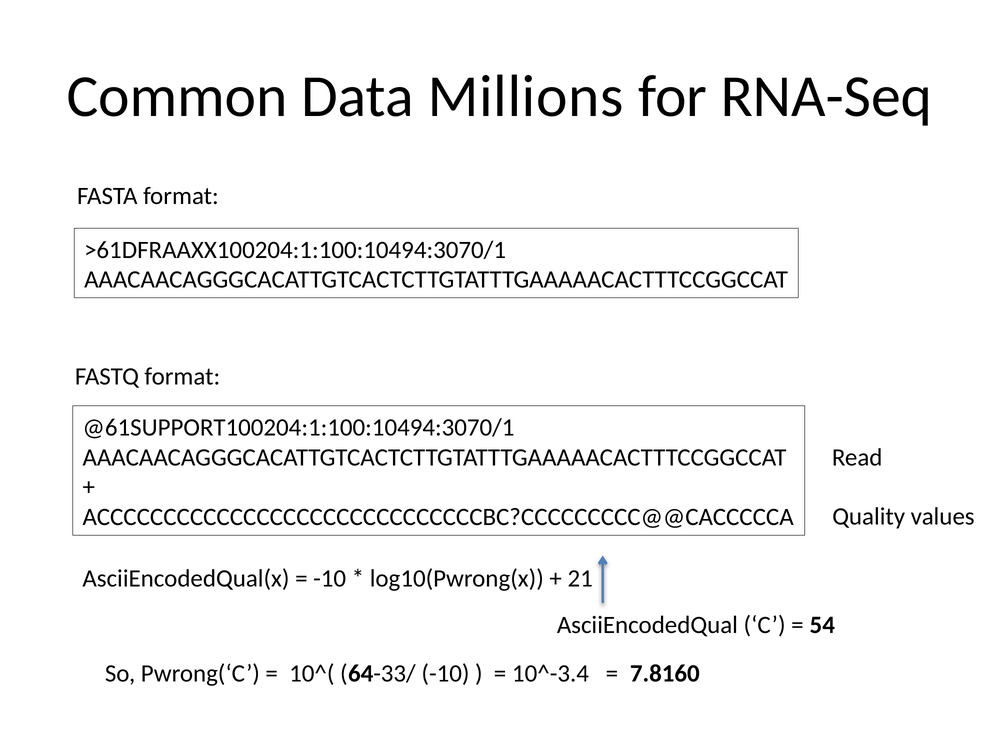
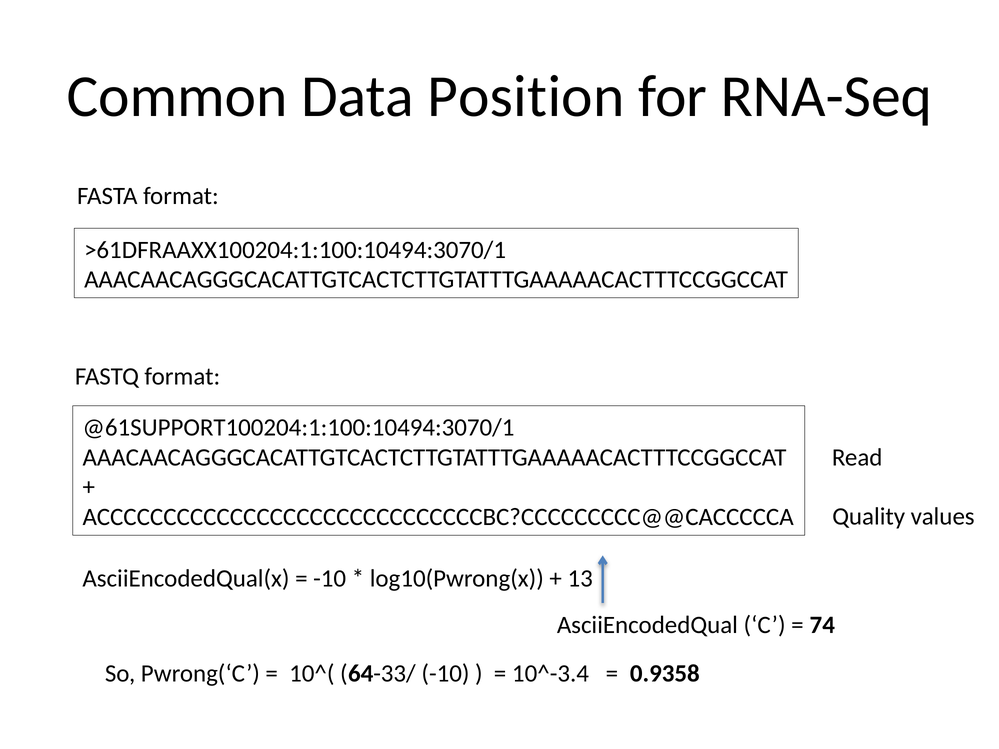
Millions: Millions -> Position (526, 97)
21: 21 -> 13 (580, 579)
54: 54 -> 74 (822, 625)
7.8160: 7.8160 -> 0.9358 (665, 674)
